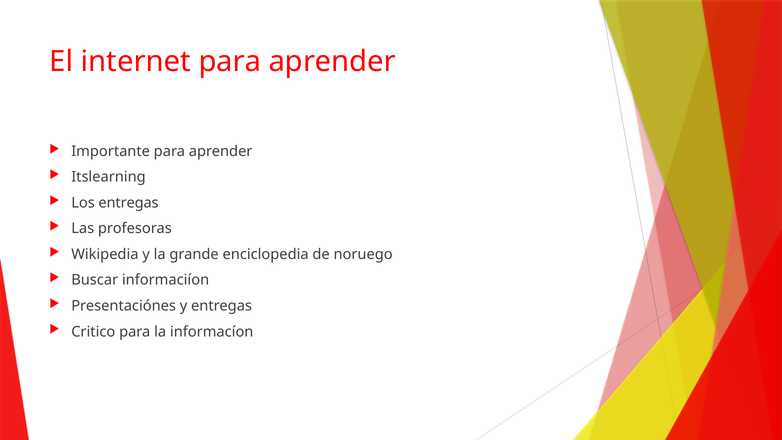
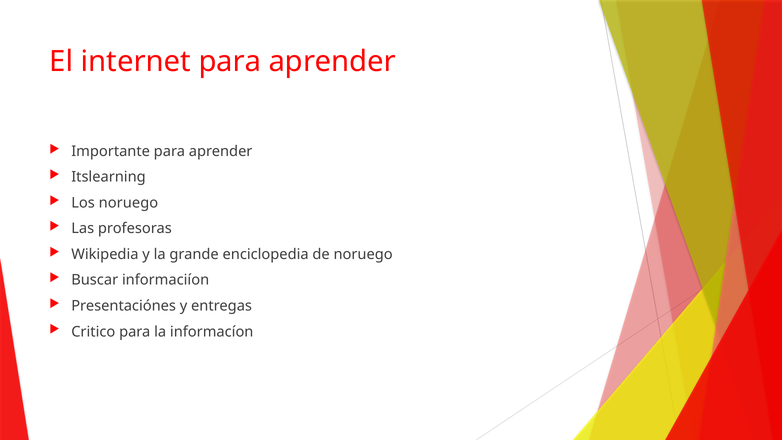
Los entregas: entregas -> noruego (128, 203)
